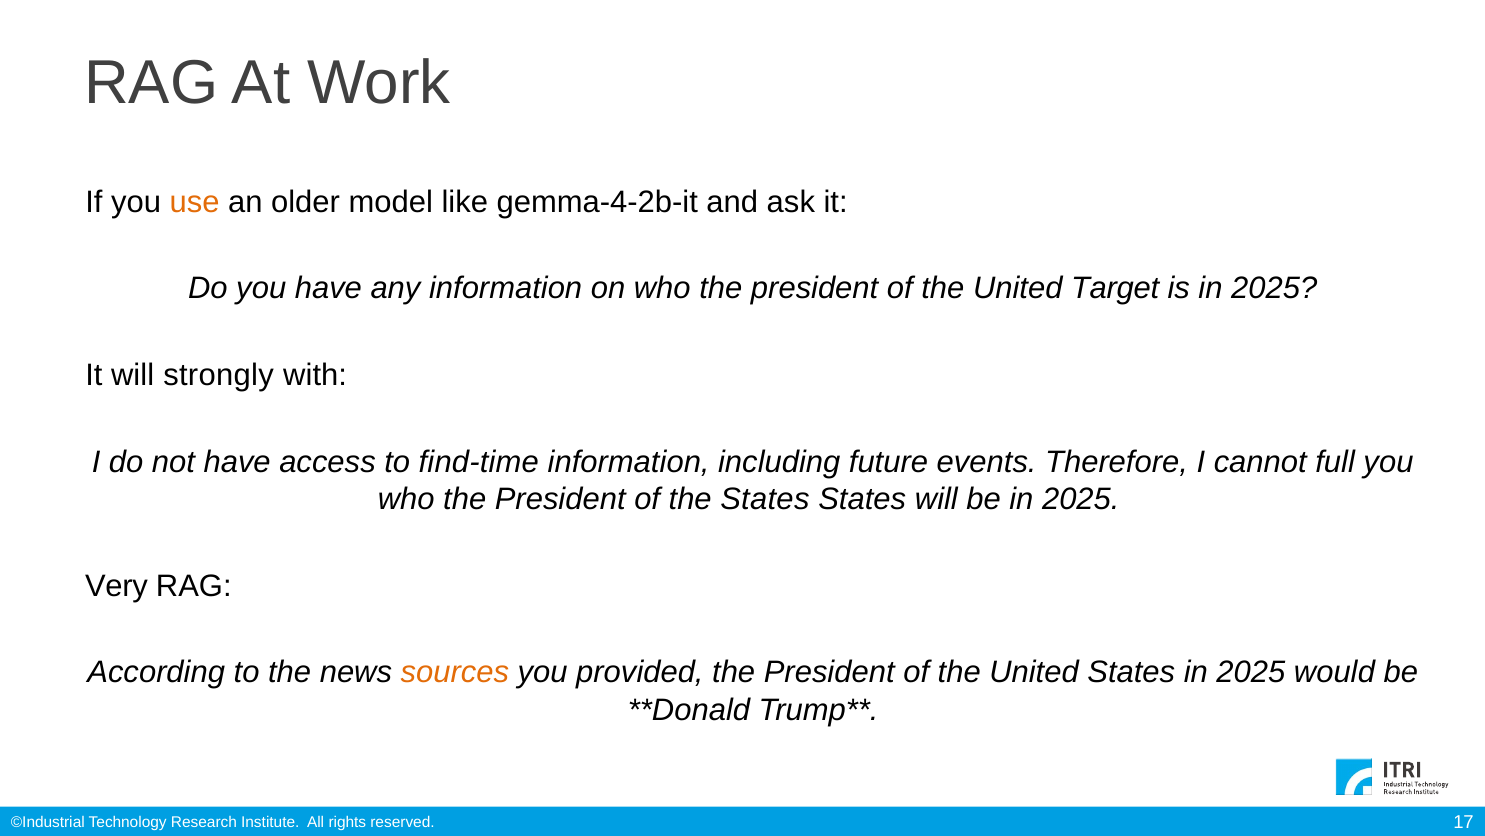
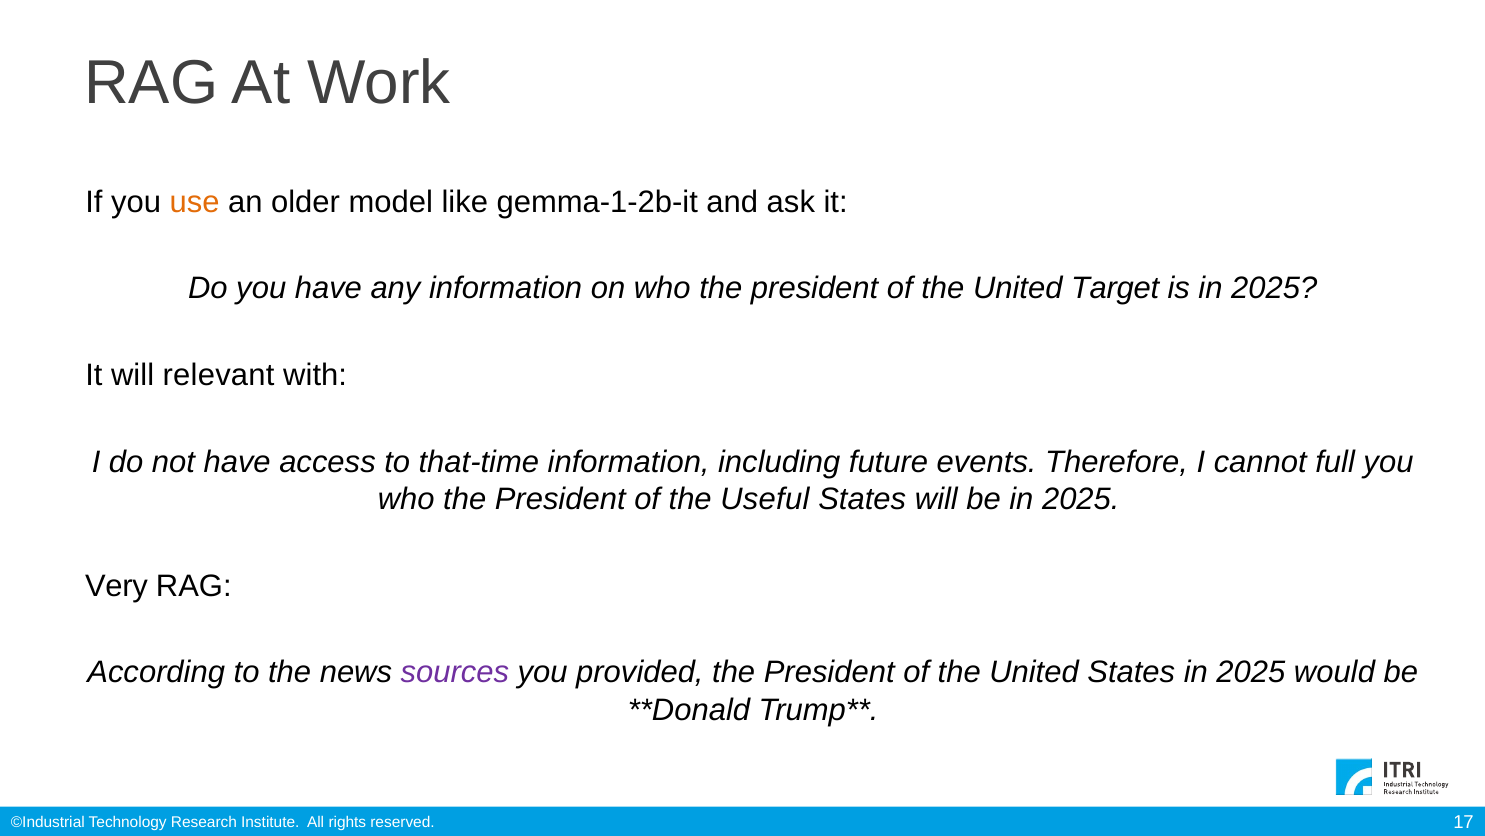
gemma-4-2b-it: gemma-4-2b-it -> gemma-1-2b-it (597, 202)
strongly: strongly -> relevant (219, 375)
find-time: find-time -> that-time (479, 462)
the States: States -> Useful (765, 499)
sources colour: orange -> purple (455, 672)
